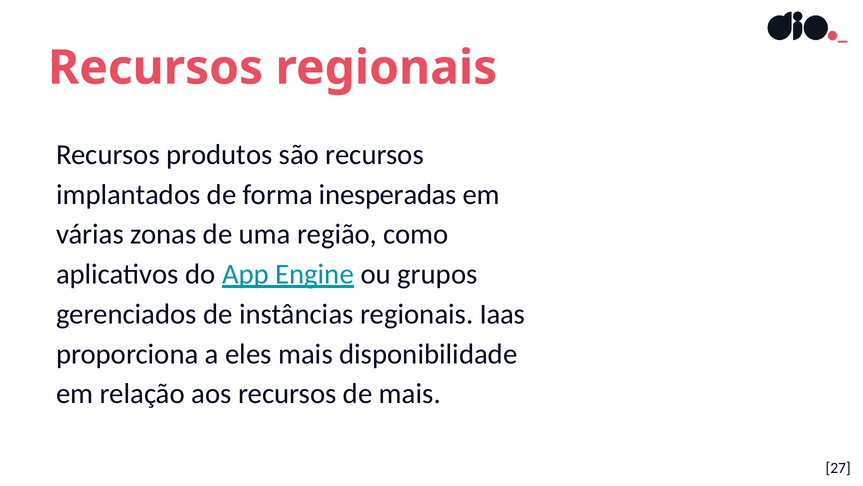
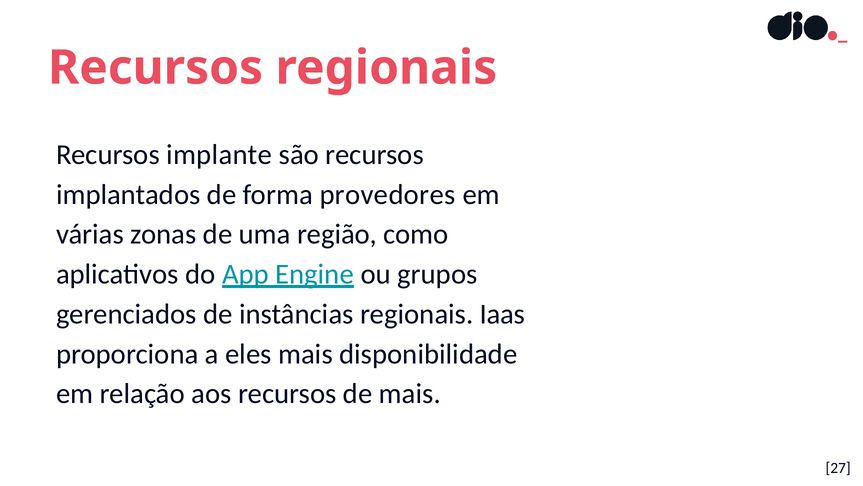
produtos: produtos -> implante (219, 155)
inesperadas: inesperadas -> provedores (388, 194)
